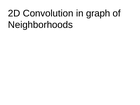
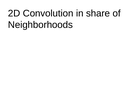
graph: graph -> share (98, 13)
